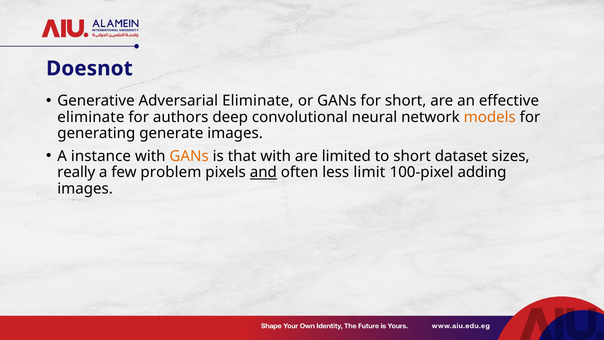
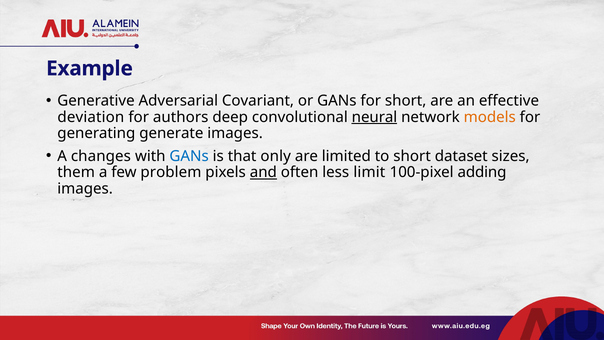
Doesnot: Doesnot -> Example (89, 68)
Adversarial Eliminate: Eliminate -> Covariant (258, 101)
eliminate: eliminate -> deviation (91, 117)
neural underline: none -> present (375, 117)
instance: instance -> changes (101, 156)
GANs colour: orange -> blue (189, 156)
that with: with -> only (276, 156)
really: really -> them (76, 172)
